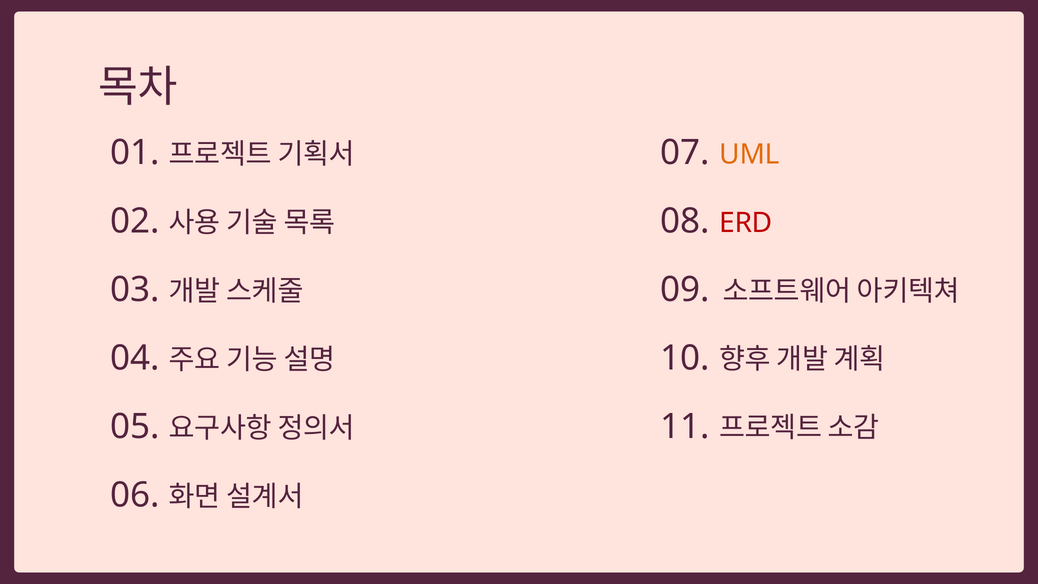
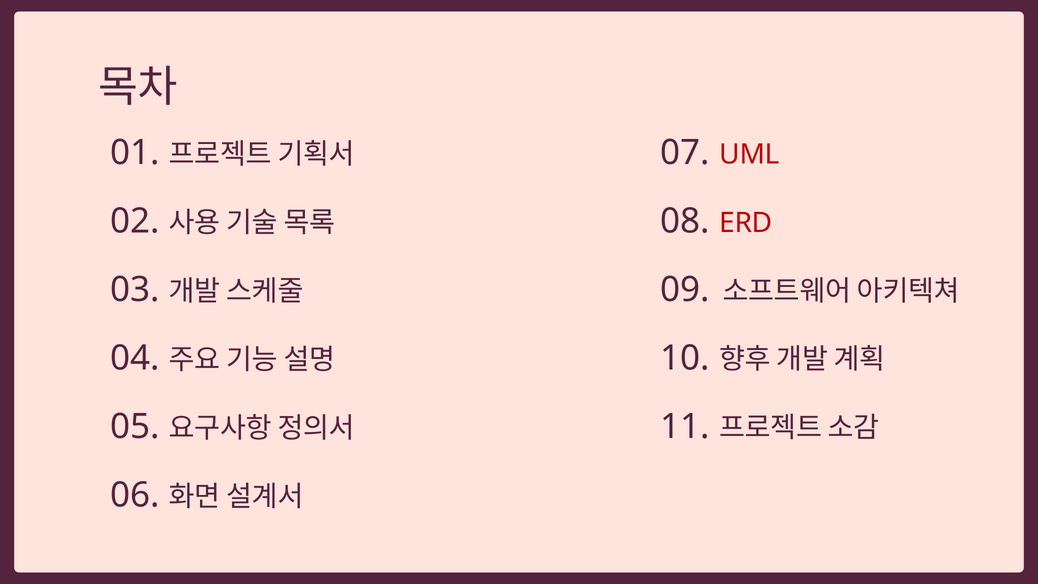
UML colour: orange -> red (749, 154)
